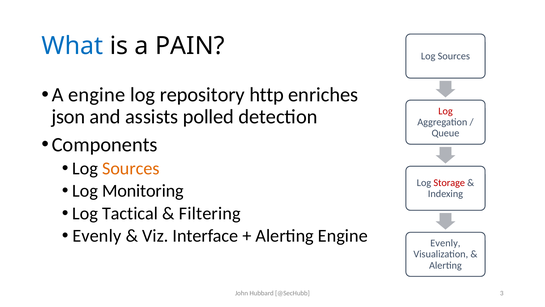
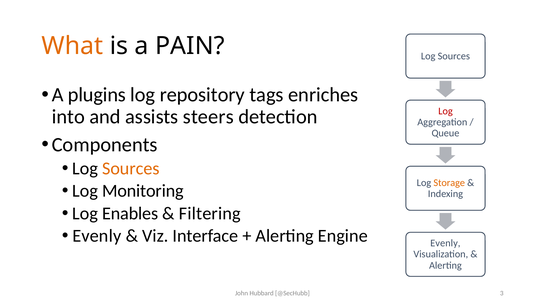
What colour: blue -> orange (72, 46)
A engine: engine -> plugins (97, 95)
http: http -> tags (267, 95)
json: json -> into (68, 117)
polled: polled -> steers (208, 117)
Storage colour: red -> orange (449, 182)
Tactical: Tactical -> Enables (130, 213)
